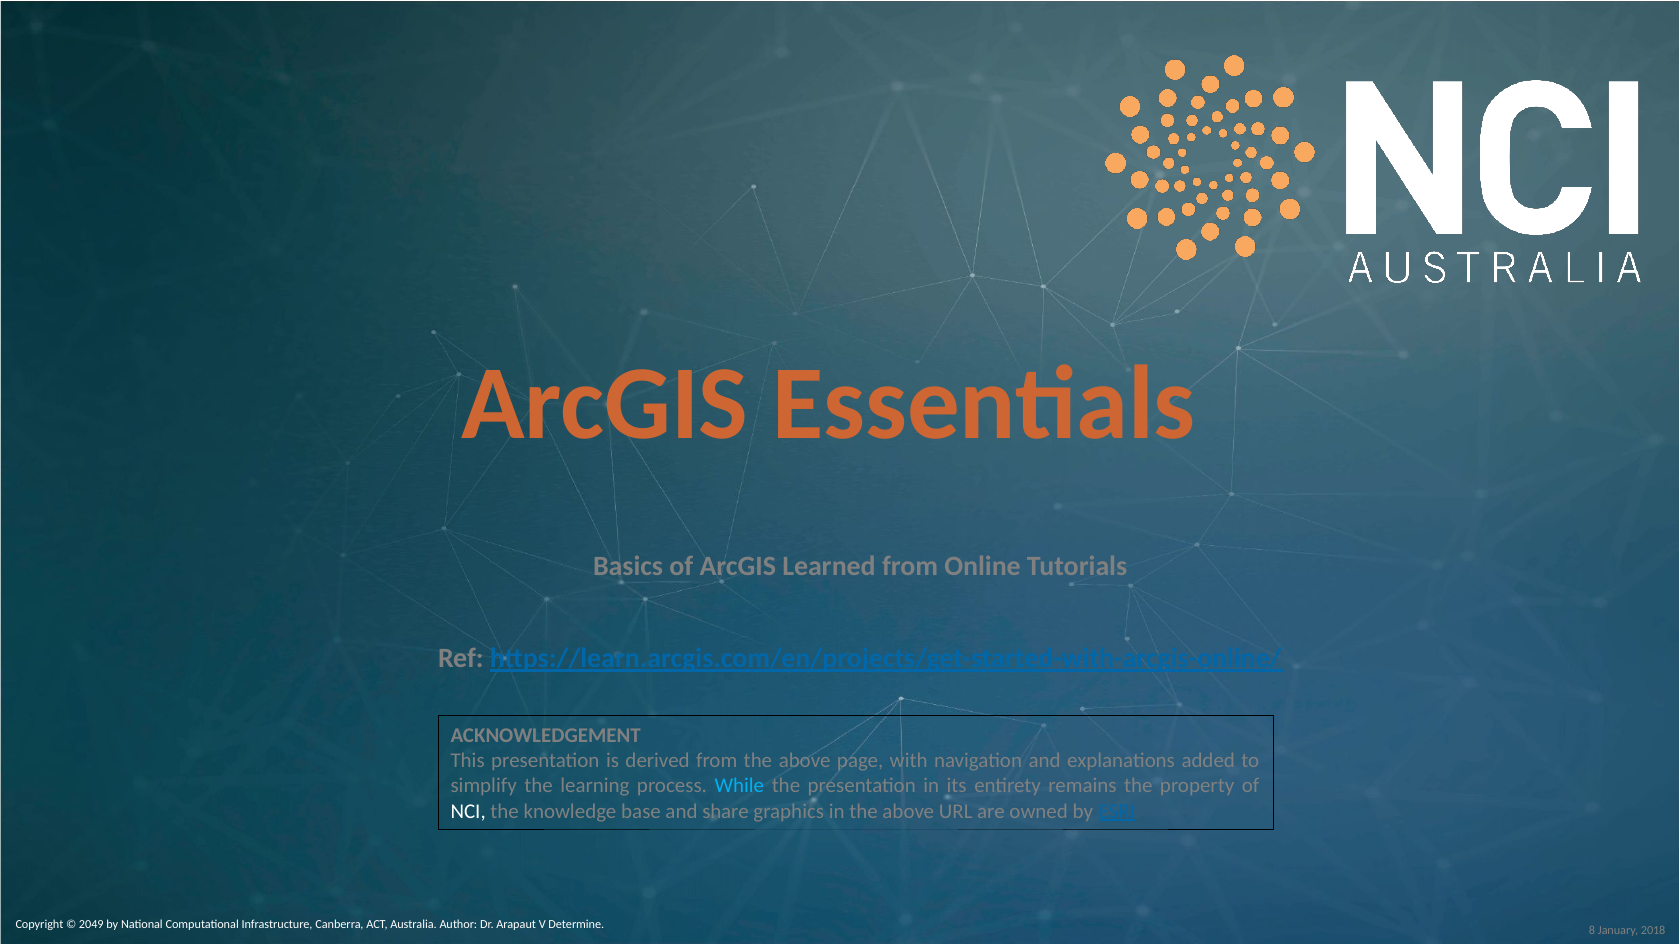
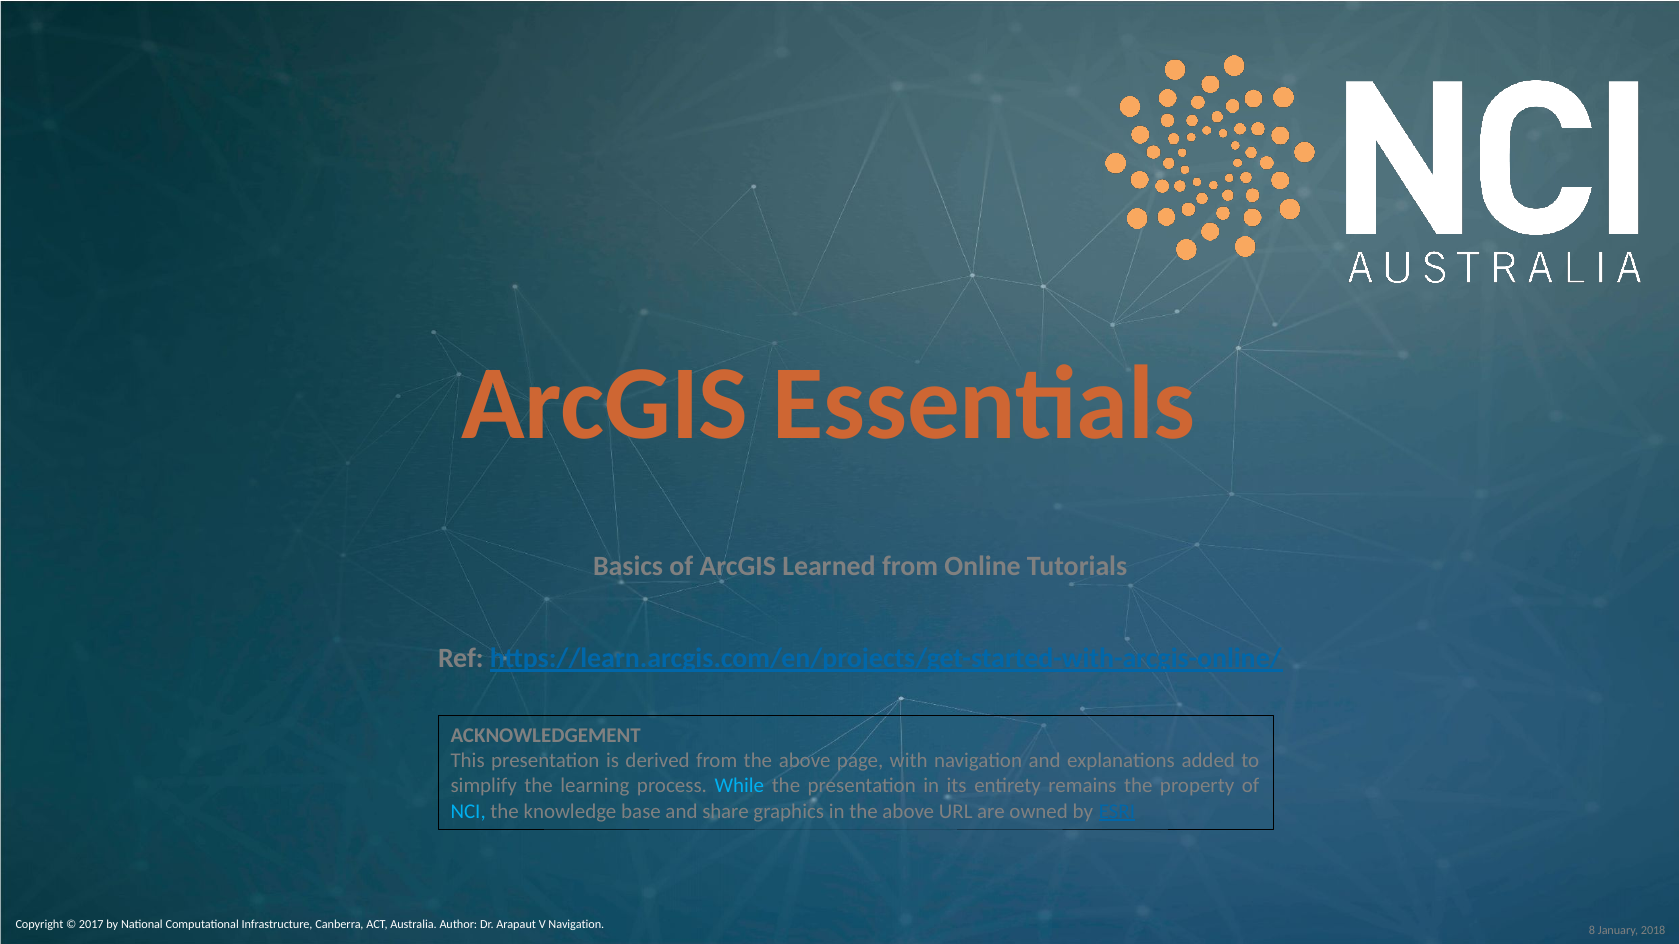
NCI colour: white -> light blue (468, 811)
2049: 2049 -> 2017 (91, 925)
V Determine: Determine -> Navigation (576, 925)
